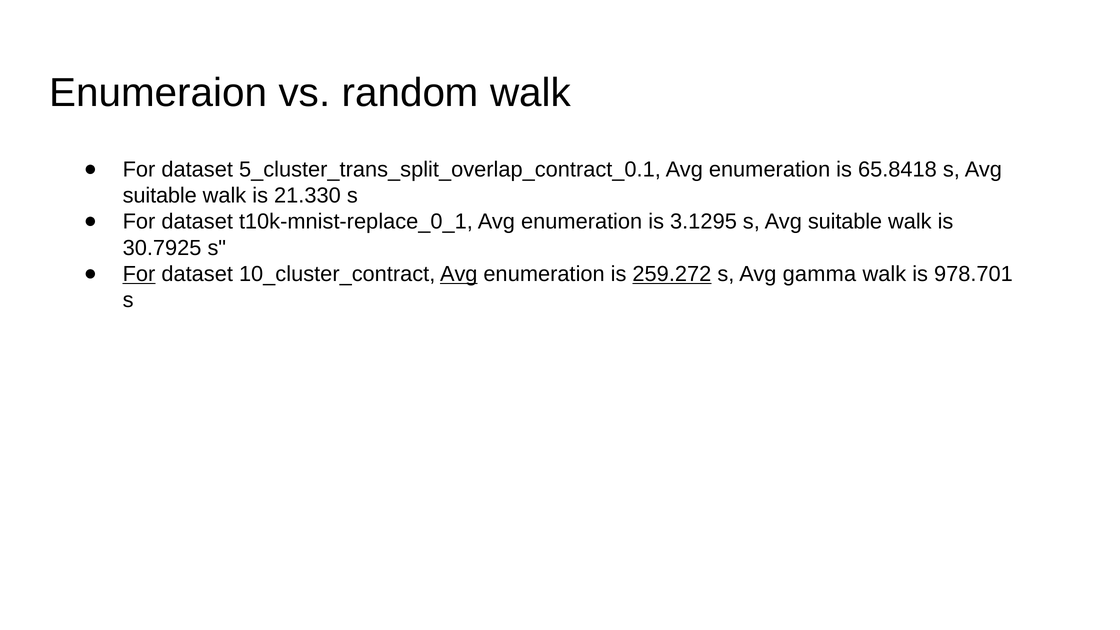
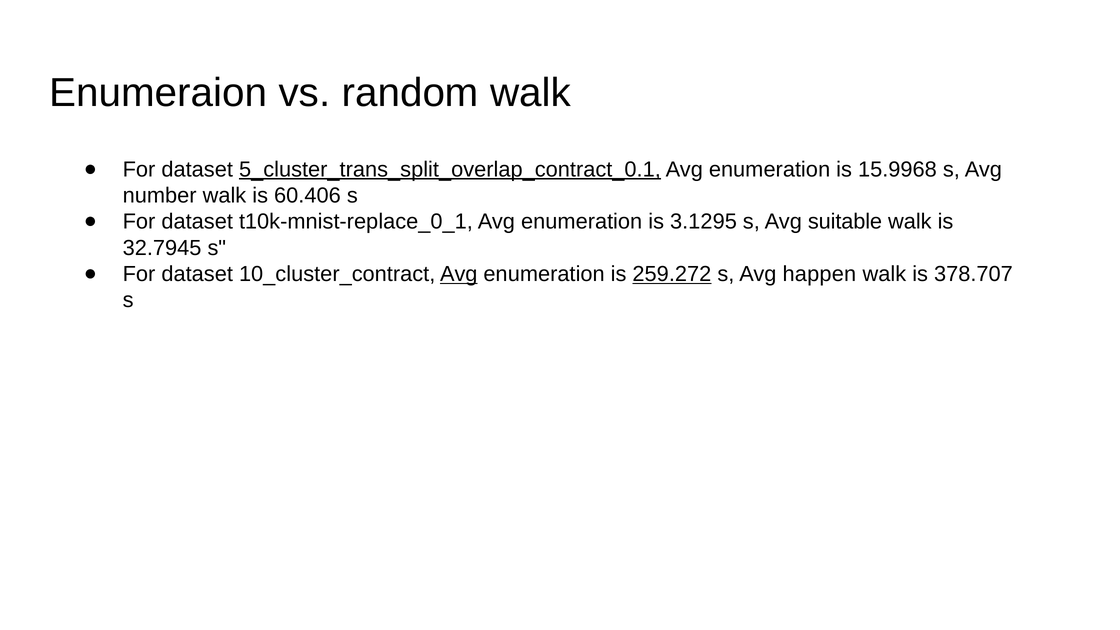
5_cluster_trans_split_overlap_contract_0.1 underline: none -> present (450, 169)
65.8418: 65.8418 -> 15.9968 (897, 169)
suitable: suitable -> number (160, 196)
21.330: 21.330 -> 60.406 (307, 196)
30.7925: 30.7925 -> 32.7945 (162, 248)
For underline: present -> none (139, 274)
gamma: gamma -> happen (819, 274)
978.701: 978.701 -> 378.707 (973, 274)
